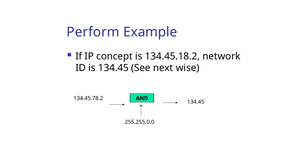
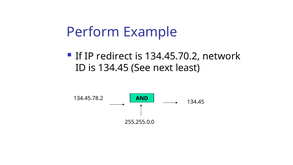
concept: concept -> redirect (114, 56)
134.45.18.2: 134.45.18.2 -> 134.45.70.2 (172, 56)
wise: wise -> least (188, 68)
